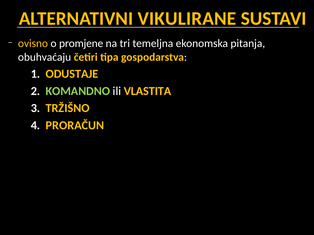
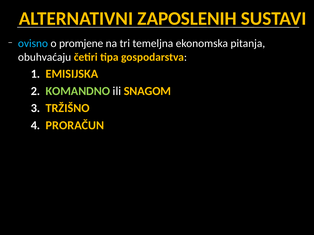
VIKULIRANE: VIKULIRANE -> ZAPOSLENIH (187, 19)
ovisno colour: yellow -> light blue (33, 44)
ODUSTAJE: ODUSTAJE -> EMISIJSKA (72, 74)
VLASTITA: VLASTITA -> SNAGOM (148, 91)
